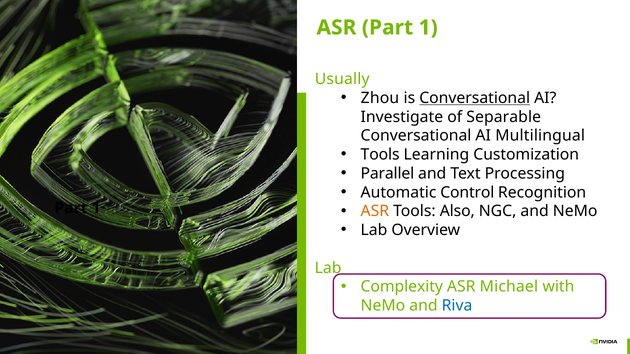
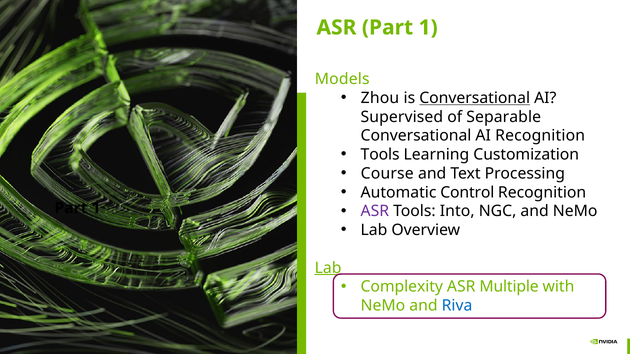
Usually: Usually -> Models (342, 79)
Investigate: Investigate -> Supervised (402, 117)
AI Multilingual: Multilingual -> Recognition (540, 136)
Parallel: Parallel -> Course (387, 174)
ASR colour: orange -> purple (375, 211)
Also: Also -> Into (457, 211)
Lab underline: none -> present (328, 268)
Michael: Michael -> Multiple (509, 287)
